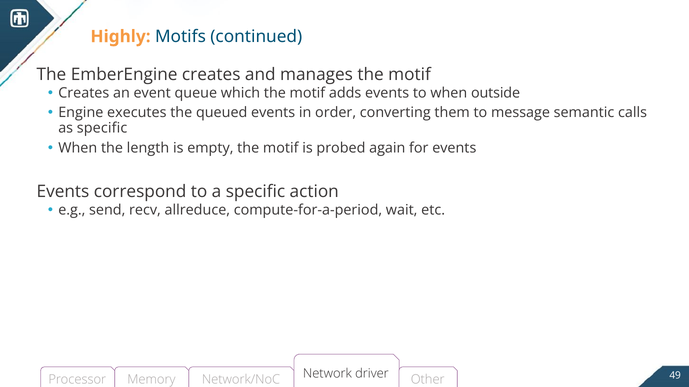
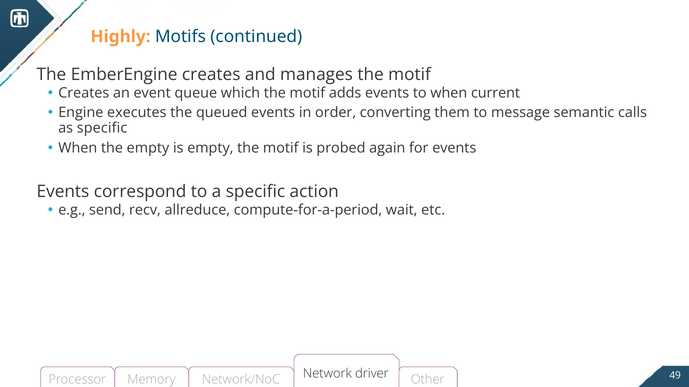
outside: outside -> current (496, 93)
the length: length -> empty (148, 148)
